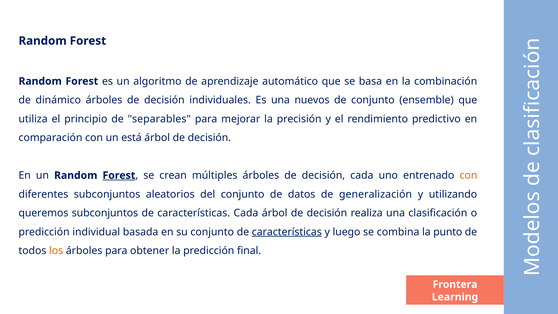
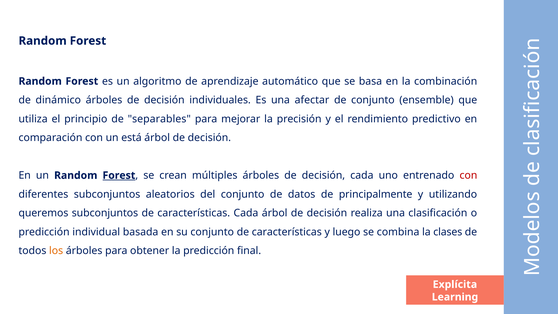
nuevos: nuevos -> afectar (312, 100)
con colour: orange -> red (468, 175)
generalización: generalización -> principalmente (376, 194)
características underline: present -> none (287, 232)
punto: punto -> clases (448, 232)
Frontera: Frontera -> Explícita (455, 284)
